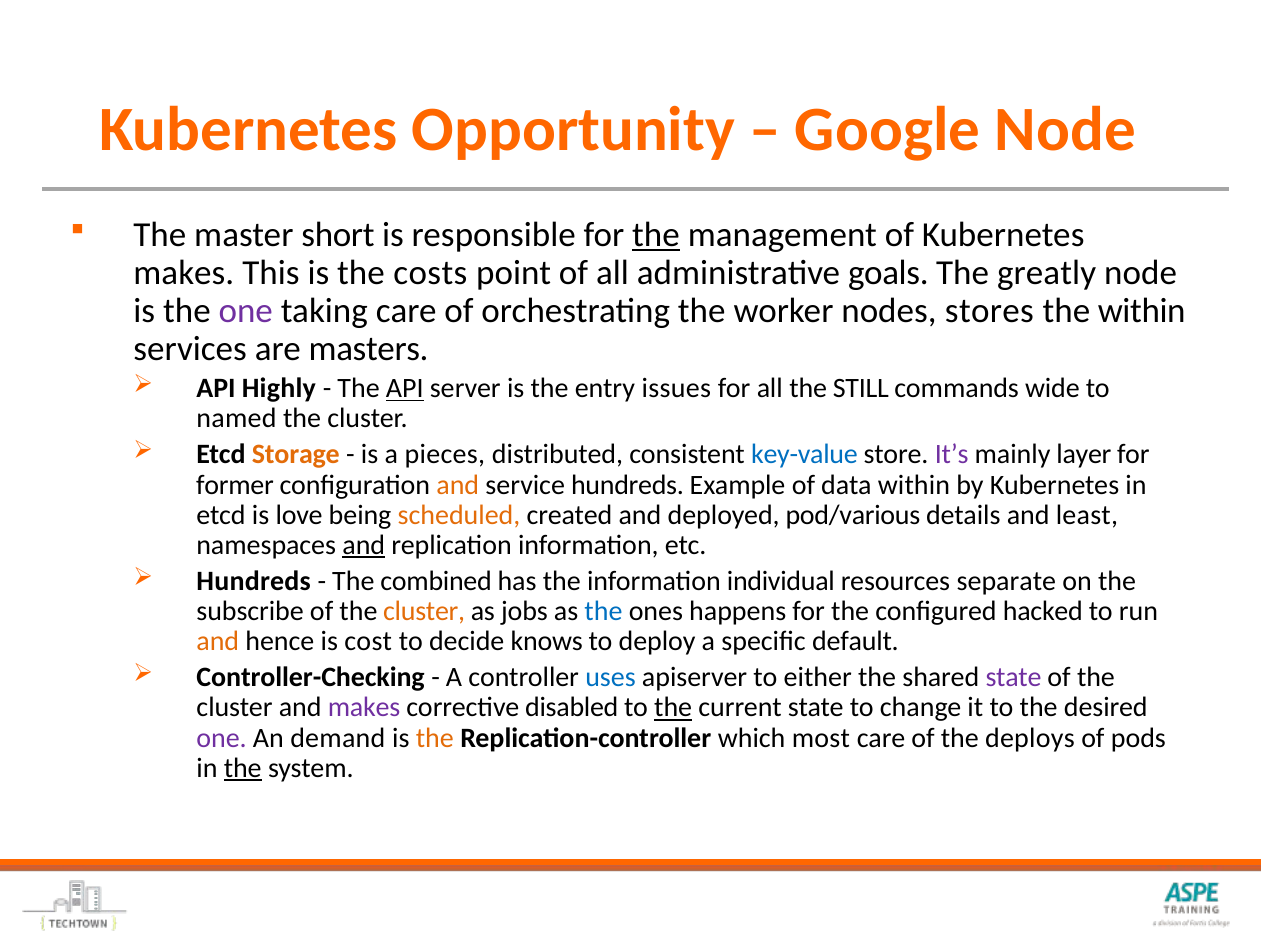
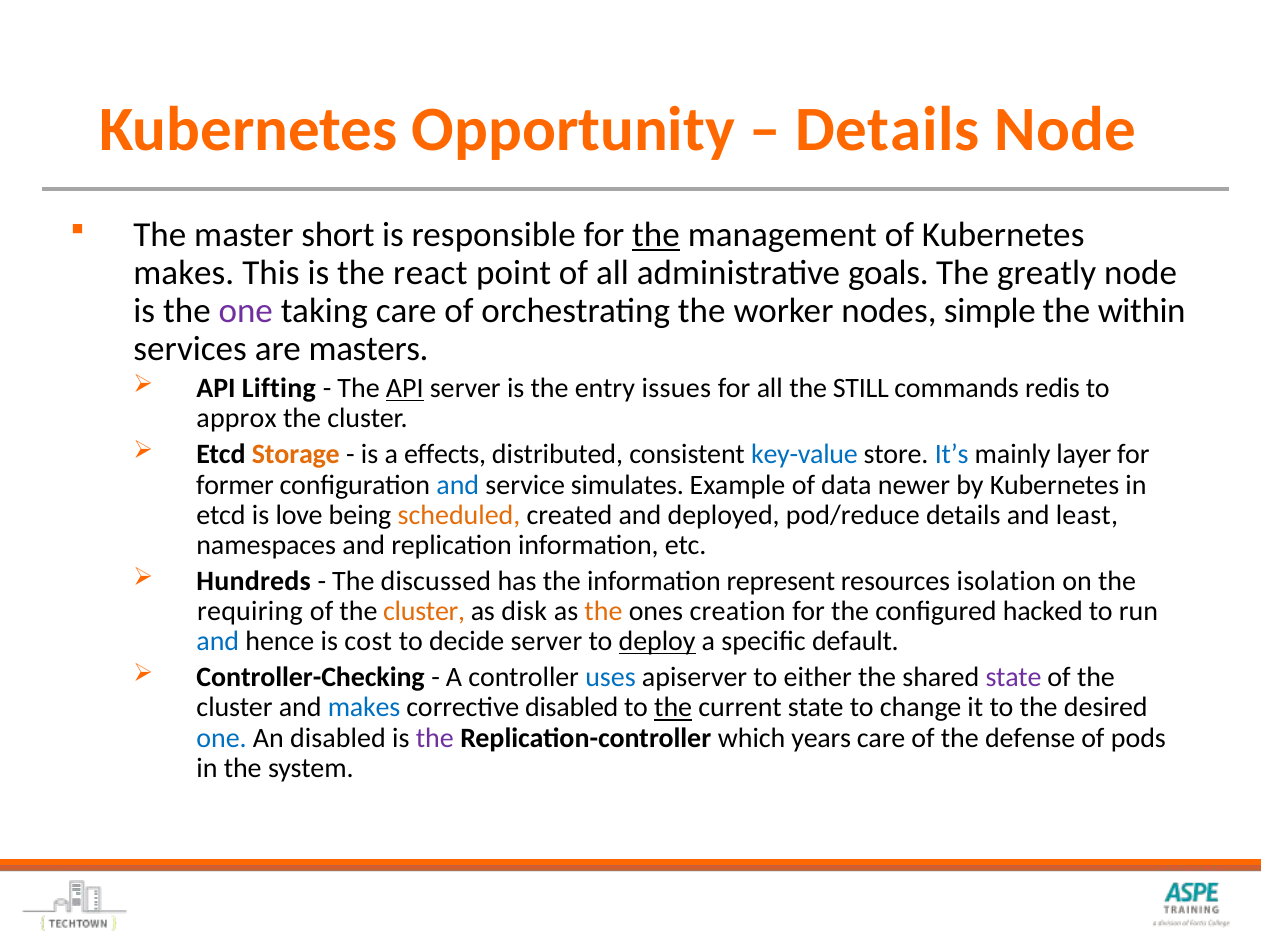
Google: Google -> Details (887, 130)
costs: costs -> react (430, 273)
stores: stores -> simple (990, 311)
Highly: Highly -> Lifting (279, 388)
wide: wide -> redis (1052, 388)
named: named -> approx (237, 419)
pieces: pieces -> effects (445, 454)
It’s colour: purple -> blue (952, 454)
and colour: orange -> blue (458, 485)
service hundreds: hundreds -> simulates (627, 485)
data within: within -> newer (914, 485)
pod/various: pod/various -> pod/reduce (853, 515)
and underline: present -> none (364, 545)
combined: combined -> discussed (436, 581)
individual: individual -> represent (781, 581)
separate: separate -> isolation (1006, 581)
subscribe: subscribe -> requiring (250, 611)
jobs: jobs -> disk (524, 611)
the colour: blue -> orange (603, 611)
happens: happens -> creation (738, 611)
and colour: orange -> blue (218, 641)
decide knows: knows -> server (546, 641)
deploy underline: none -> present (657, 641)
makes colour: purple -> blue (364, 707)
one colour: purple -> blue (222, 738)
An demand: demand -> disabled (338, 738)
the colour: orange -> purple (435, 738)
most: most -> years (821, 738)
deploys: deploys -> defense (1030, 738)
the underline: present -> none (243, 768)
